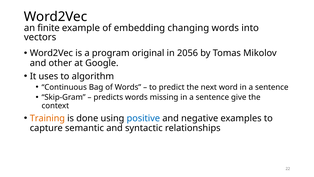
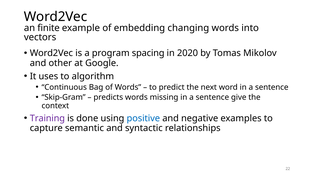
original: original -> spacing (148, 53)
2056: 2056 -> 2020 (188, 53)
Training colour: orange -> purple (47, 118)
